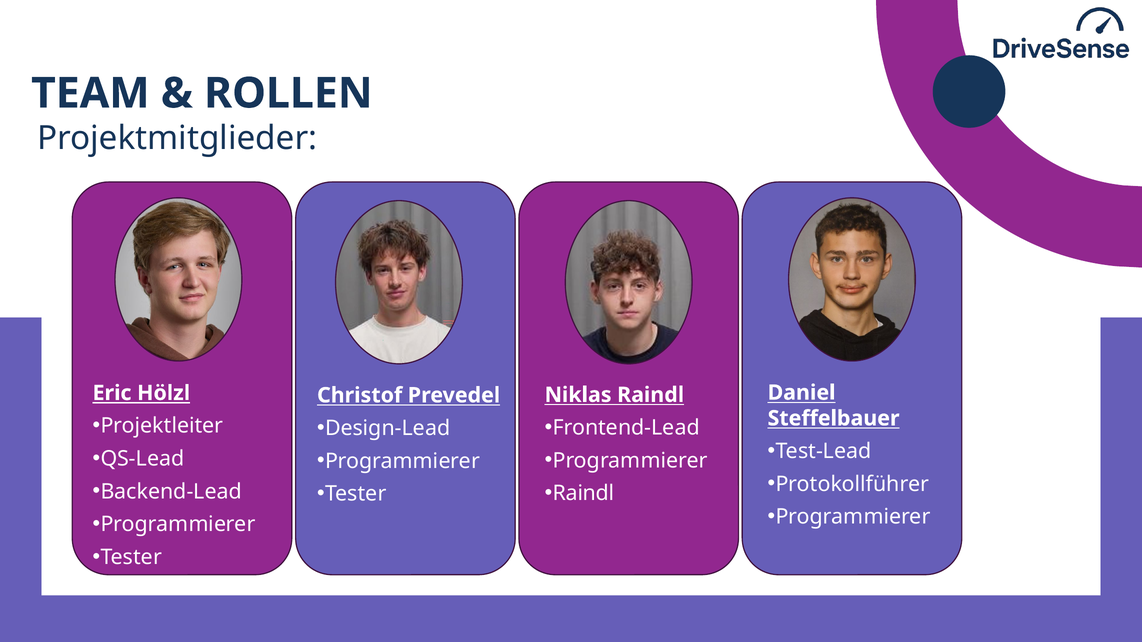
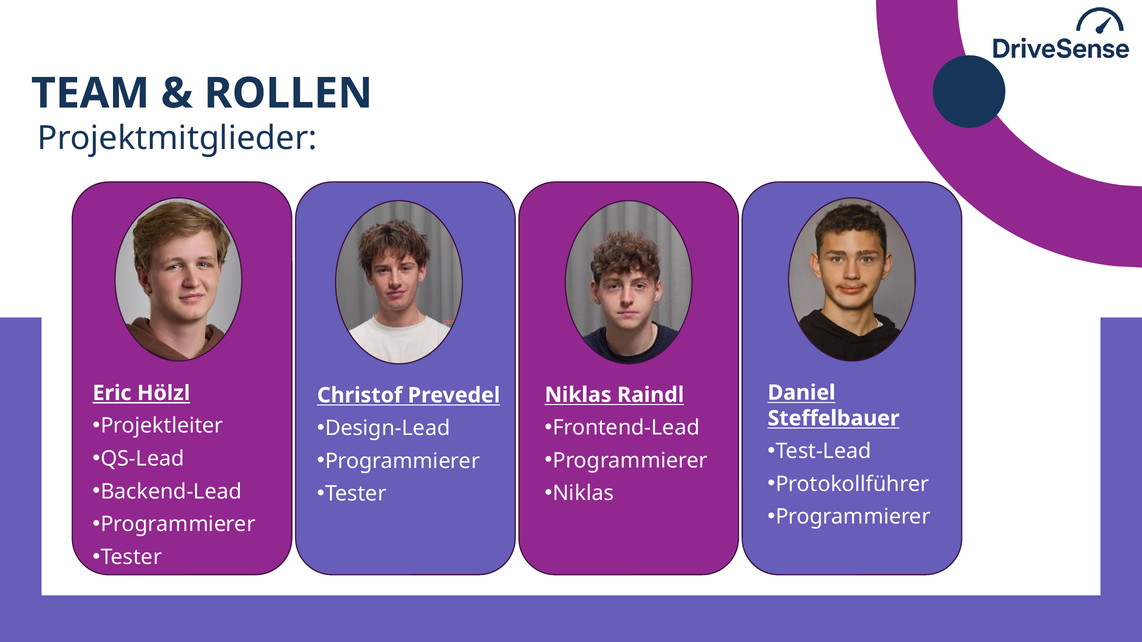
Raindl: Raindl -> Niklas (583, 494)
